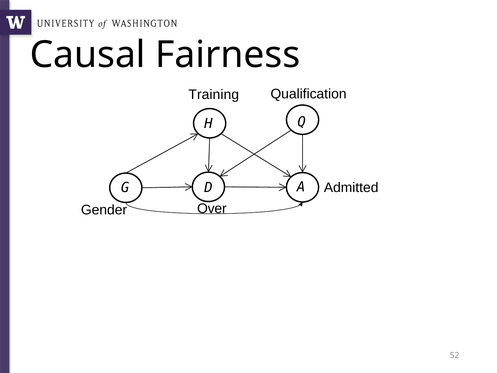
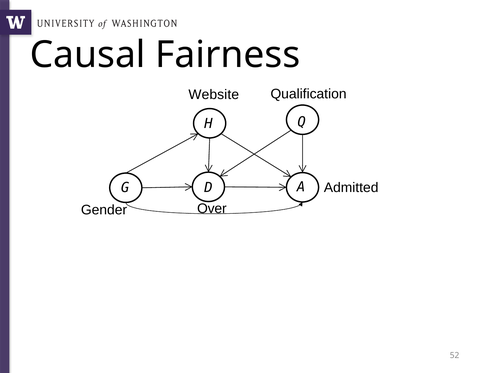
Training: Training -> Website (214, 94)
